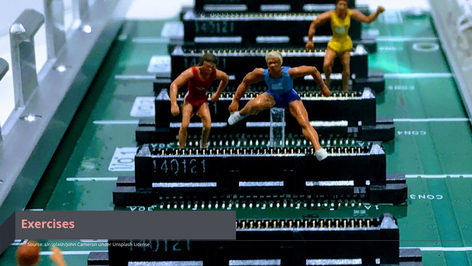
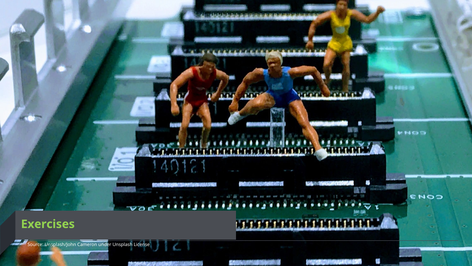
Exercises colour: pink -> light green (48, 224)
